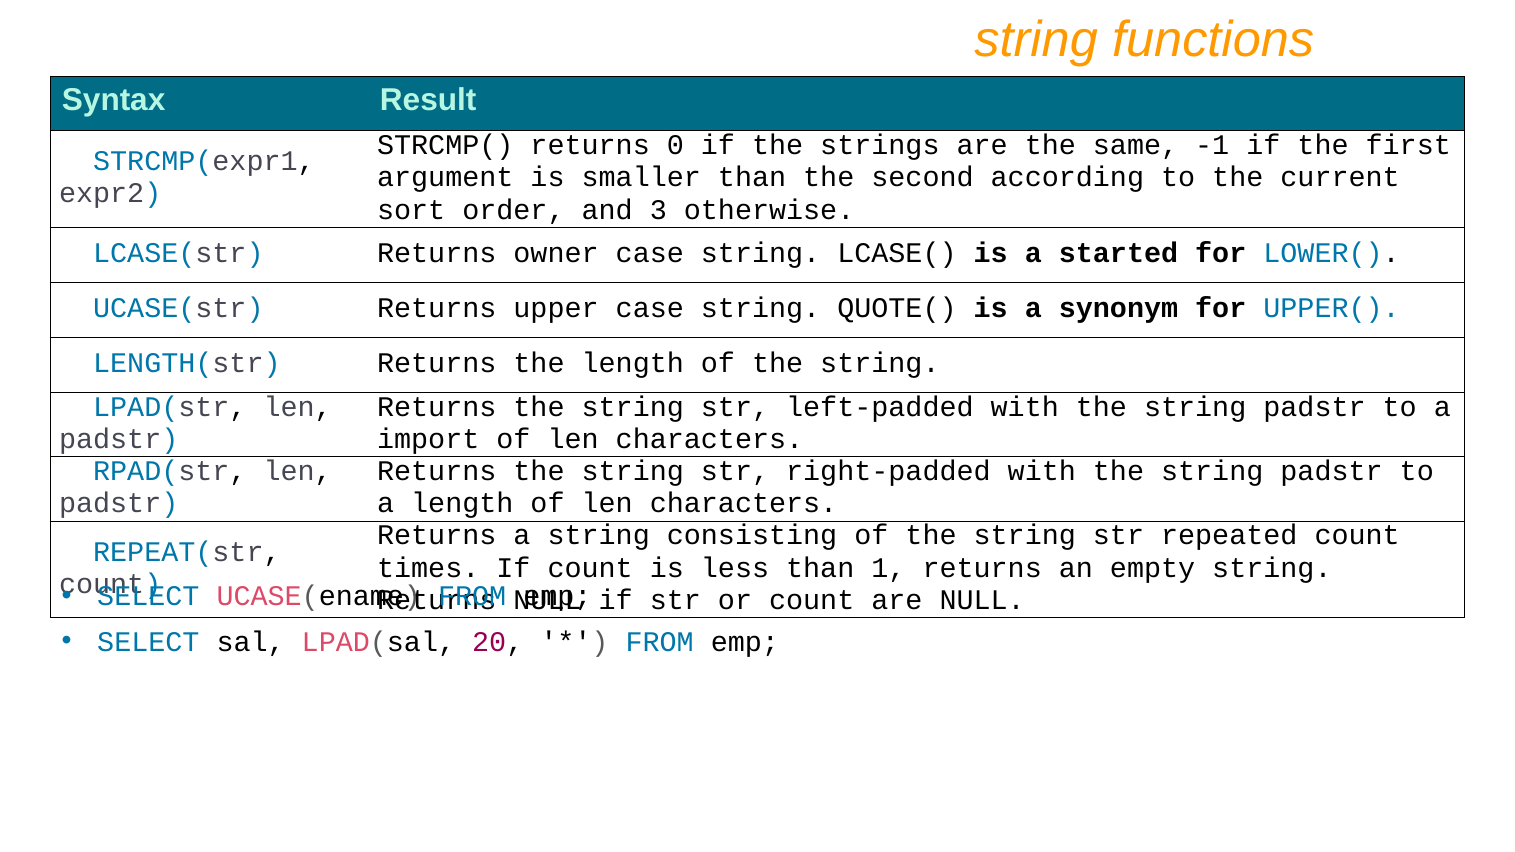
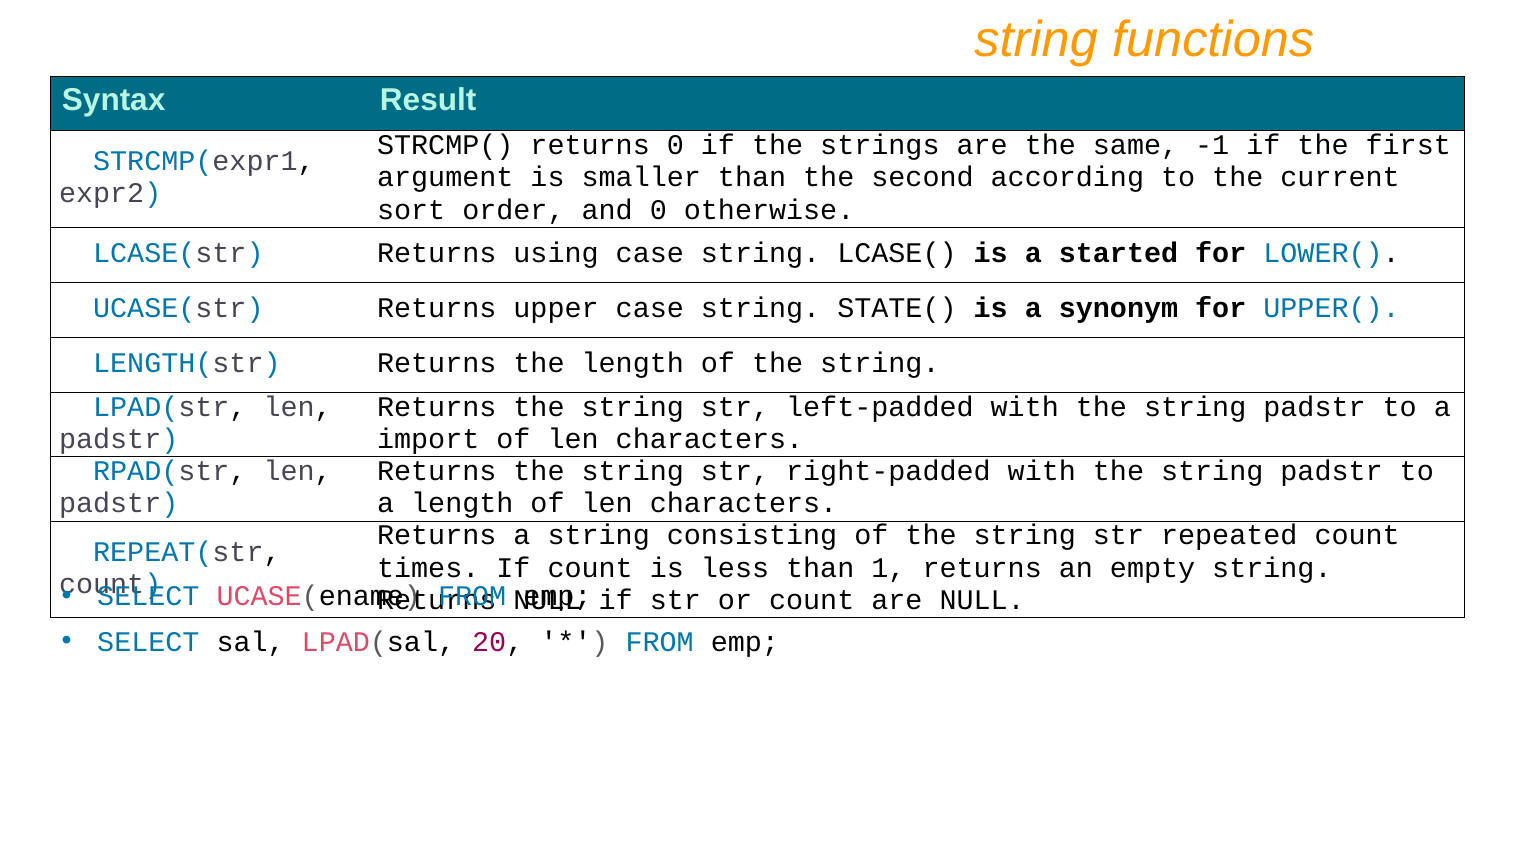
and 3: 3 -> 0 (658, 210)
owner: owner -> using (556, 253)
QUOTE(: QUOTE( -> STATE( (897, 308)
